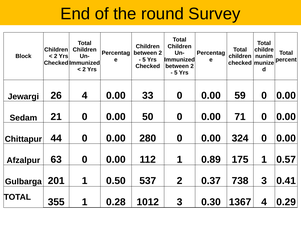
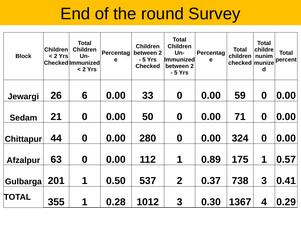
26 4: 4 -> 6 (85, 96)
